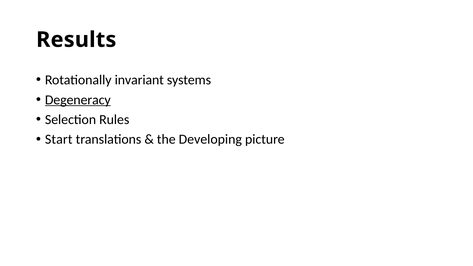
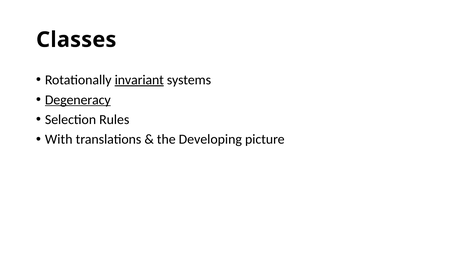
Results: Results -> Classes (76, 40)
invariant underline: none -> present (139, 80)
Start: Start -> With (59, 139)
